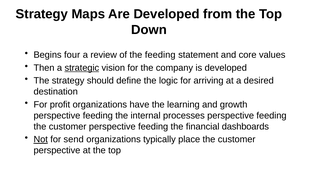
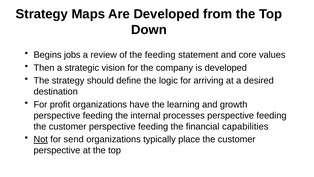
four: four -> jobs (72, 55)
strategic underline: present -> none (82, 68)
dashboards: dashboards -> capabilities (245, 126)
